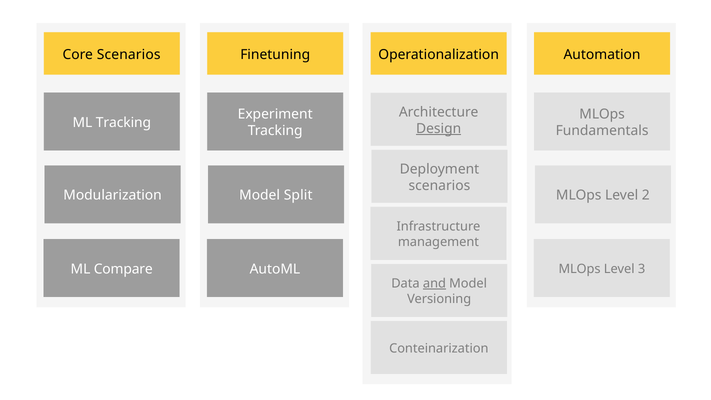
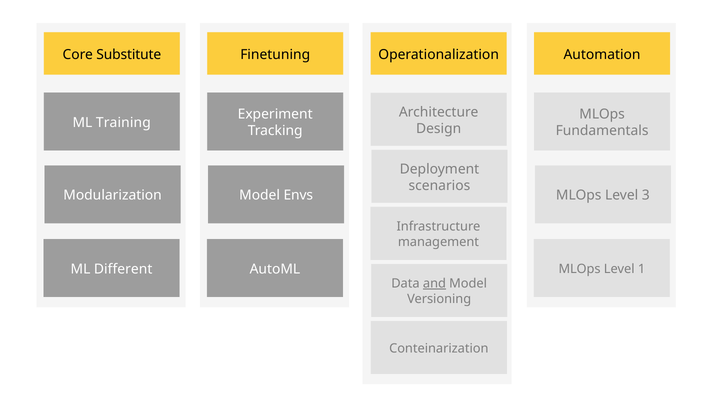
Core Scenarios: Scenarios -> Substitute (129, 54)
ML Tracking: Tracking -> Training (123, 122)
Design underline: present -> none (439, 129)
Split: Split -> Envs (298, 195)
2: 2 -> 3 (646, 195)
Compare: Compare -> Different (123, 269)
3: 3 -> 1 (642, 269)
